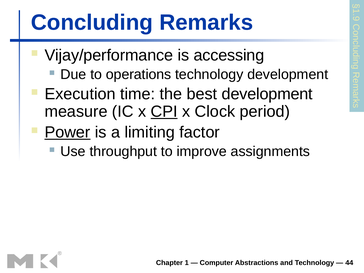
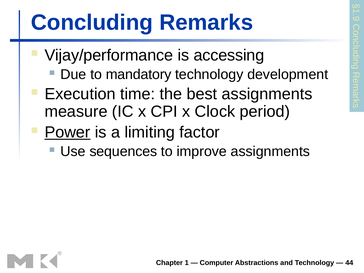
operations: operations -> mandatory (139, 75)
best development: development -> assignments (267, 94)
CPI underline: present -> none (164, 112)
throughput: throughput -> sequences (123, 152)
